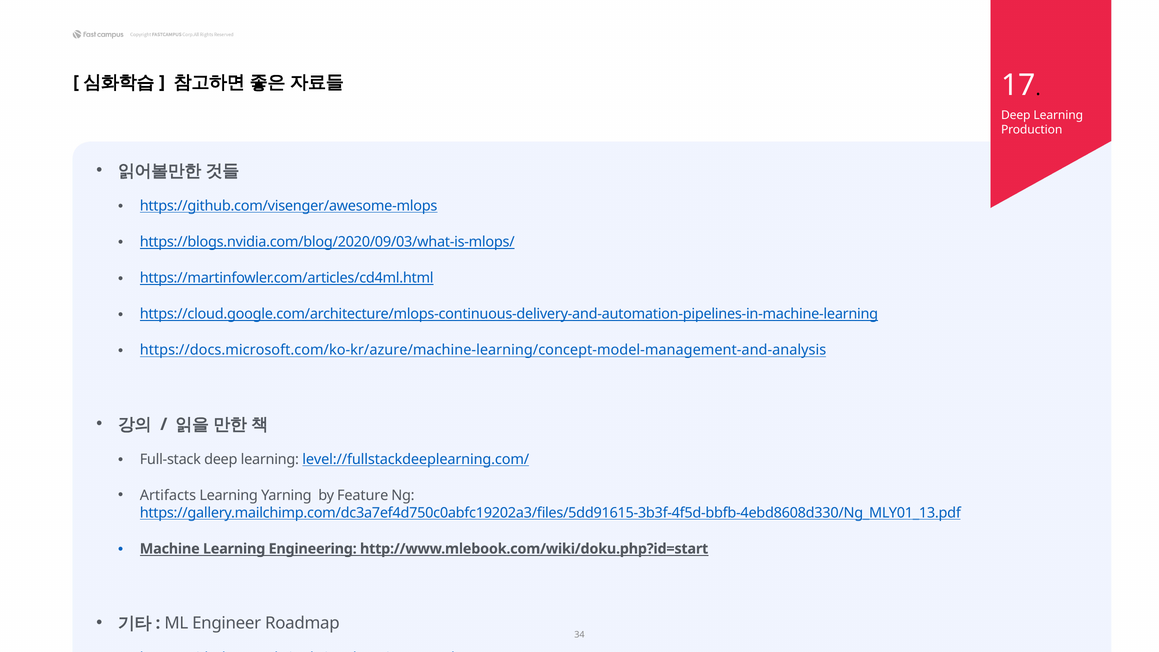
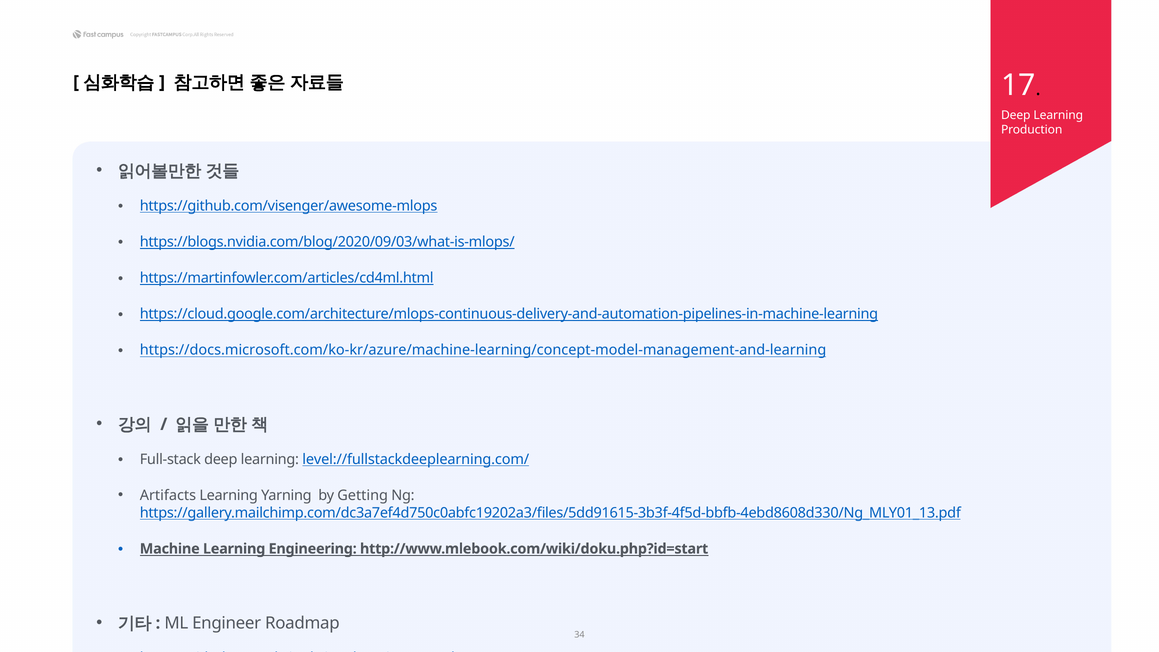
https://docs.microsoft.com/ko-kr/azure/machine-learning/concept-model-management-and-analysis: https://docs.microsoft.com/ko-kr/azure/machine-learning/concept-model-management-and-analysis -> https://docs.microsoft.com/ko-kr/azure/machine-learning/concept-model-management-and-learning (483, 350)
Feature: Feature -> Getting (363, 495)
